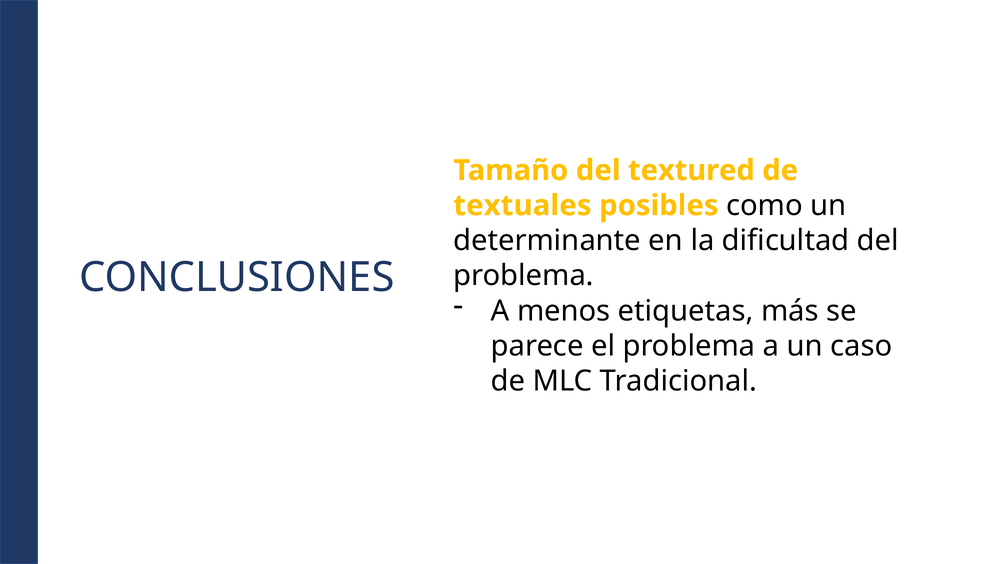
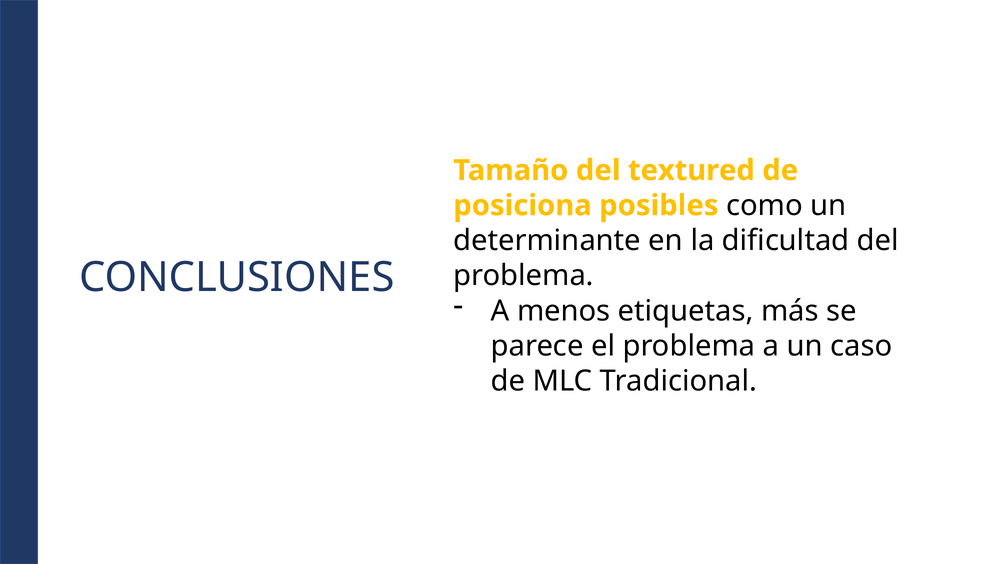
textuales: textuales -> posiciona (523, 205)
